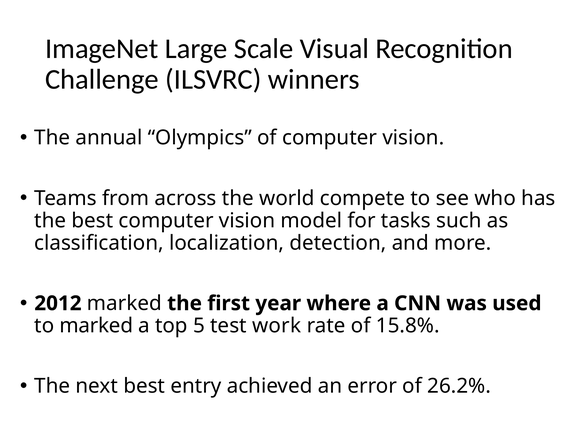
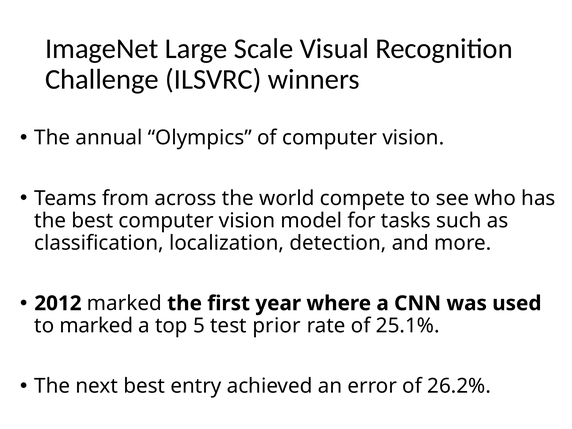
work: work -> prior (277, 326)
15.8%: 15.8% -> 25.1% (408, 326)
